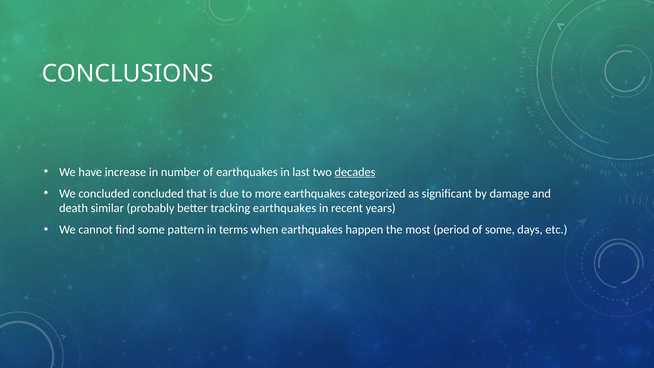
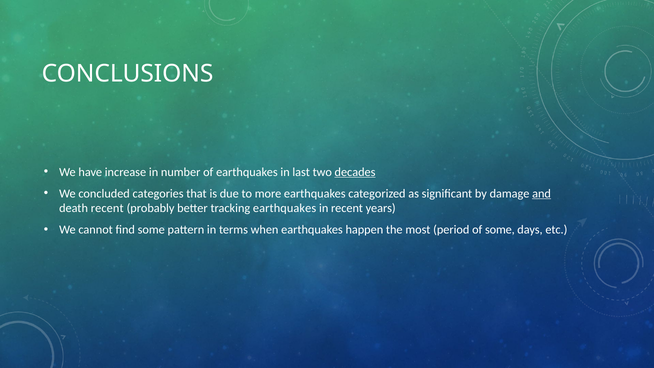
concluded concluded: concluded -> categories (158, 194)
and underline: none -> present (542, 194)
death similar: similar -> recent (107, 208)
